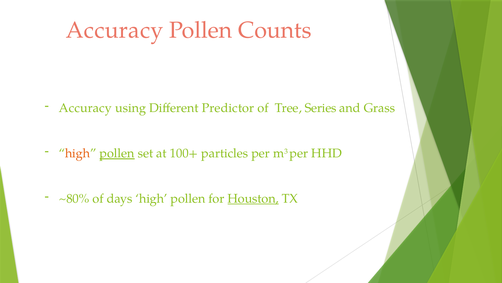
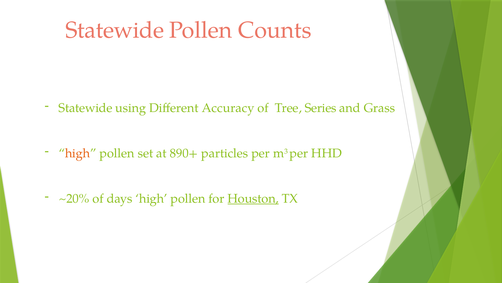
Accuracy: Accuracy -> Statewide (115, 30)
Accuracy: Accuracy -> Statewide (85, 108)
Predictor: Predictor -> Accuracy (228, 108)
pollen underline: present -> none (117, 153)
100+: 100+ -> 890+ (184, 153)
~80%: ~80% -> ~20% (74, 198)
